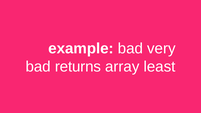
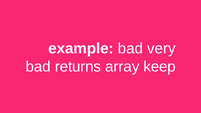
least: least -> keep (160, 67)
